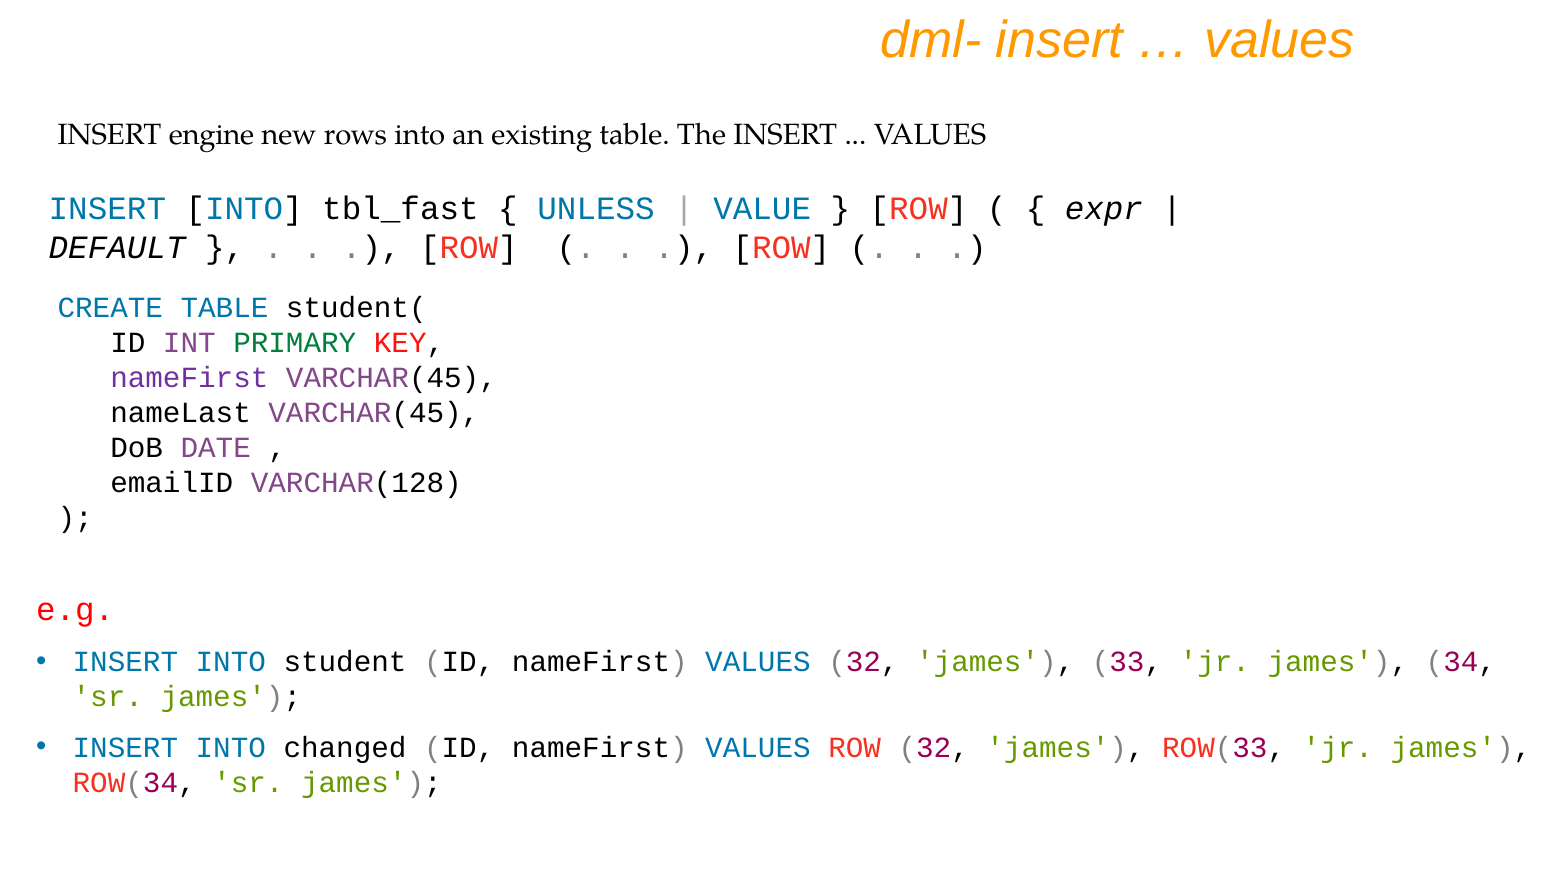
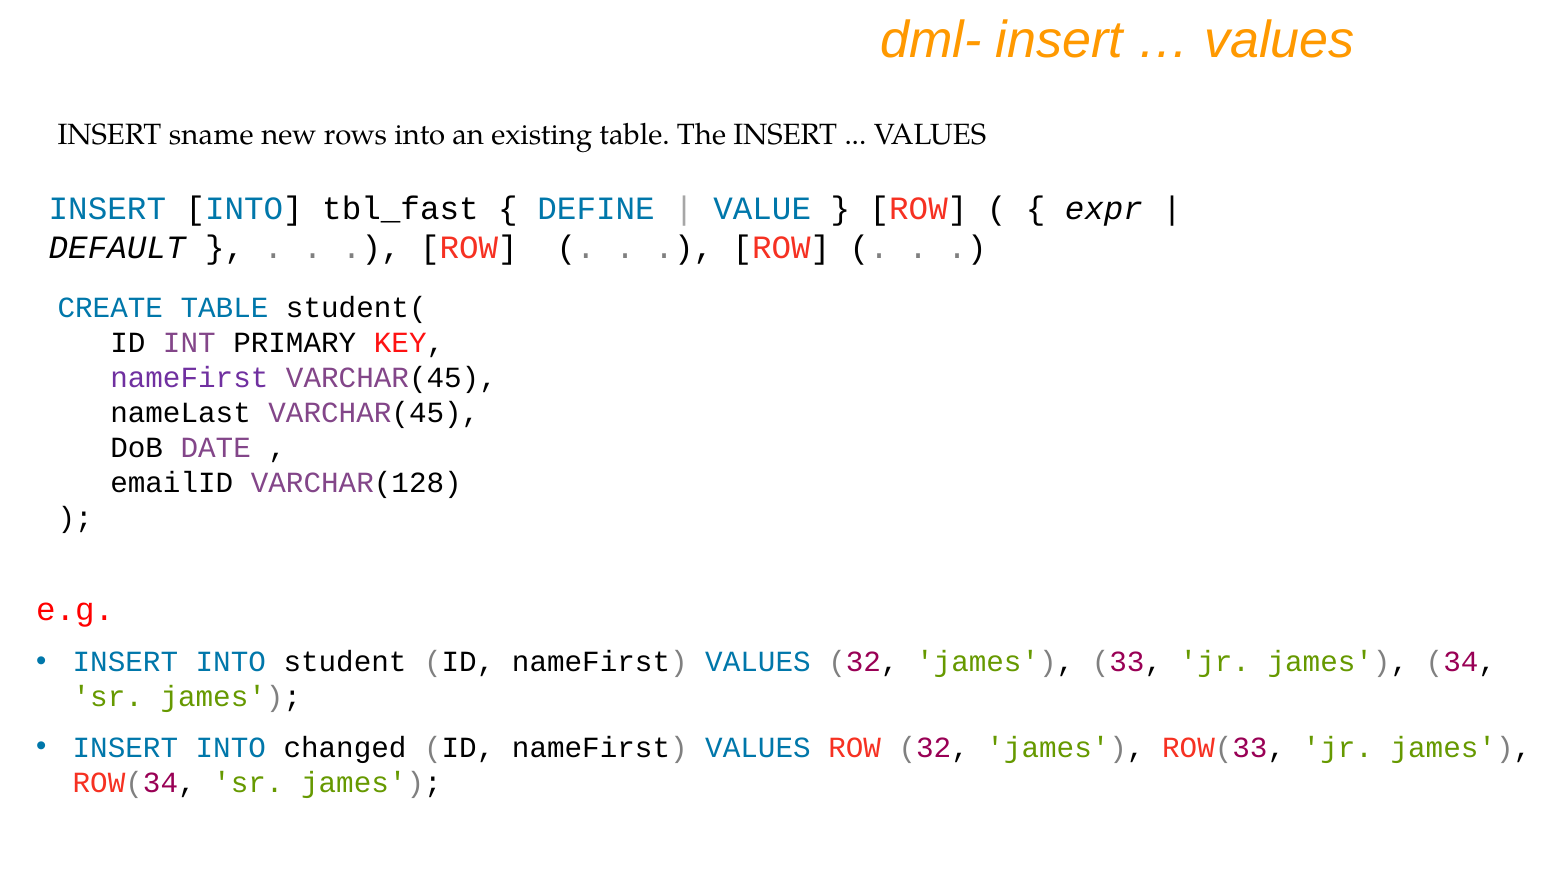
engine: engine -> sname (211, 135)
UNLESS: UNLESS -> DEFINE (596, 209)
PRIMARY colour: green -> black (295, 343)
